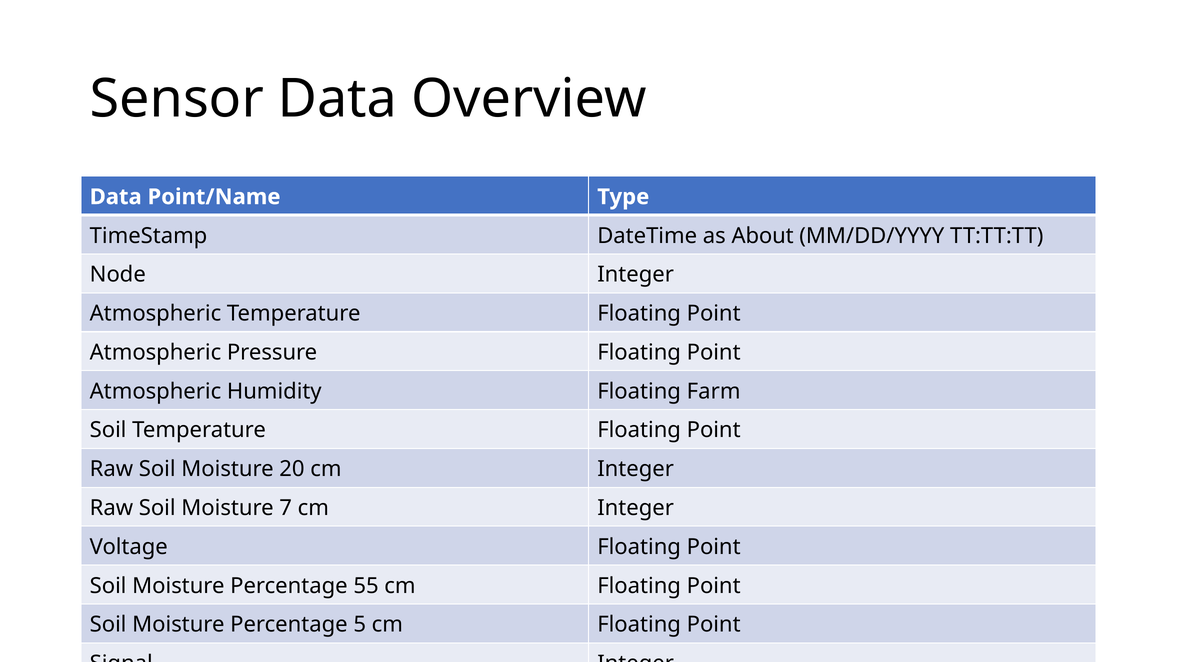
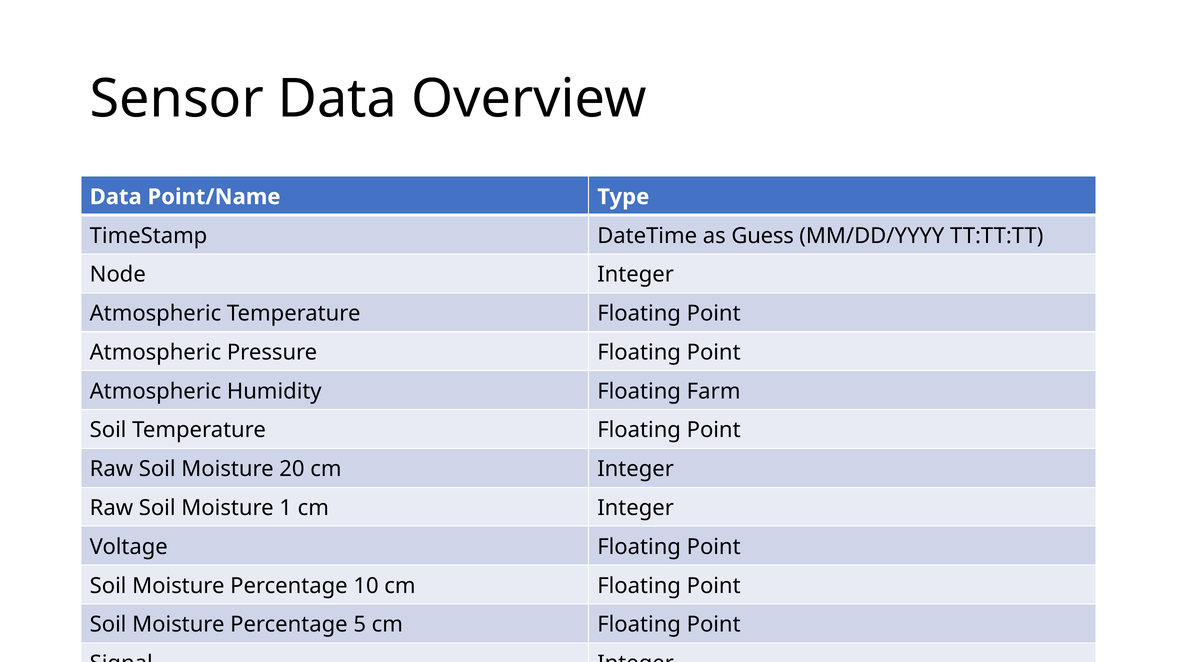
About: About -> Guess (763, 236)
7: 7 -> 1 (286, 508)
55: 55 -> 10 (366, 586)
